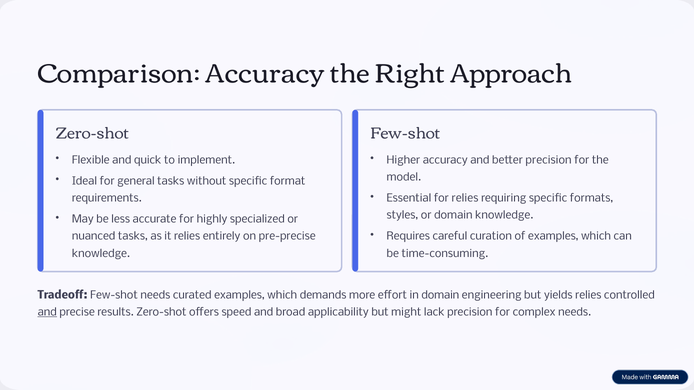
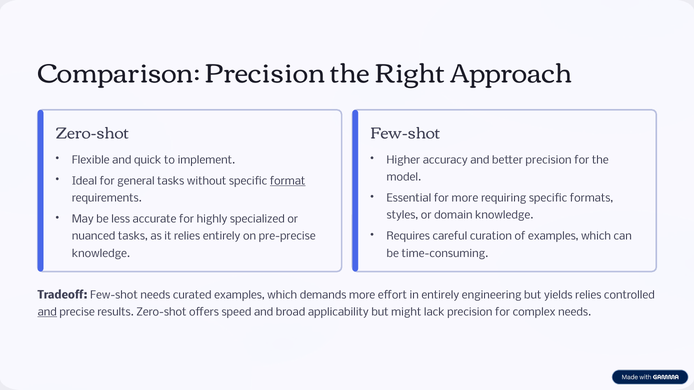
Comparison Accuracy: Accuracy -> Precision (265, 74)
format underline: none -> present (288, 181)
for relies: relies -> more (465, 199)
in domain: domain -> entirely (440, 295)
